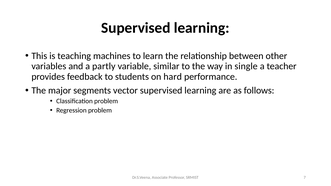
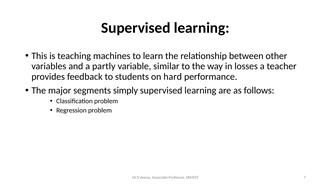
single: single -> losses (246, 66)
vector: vector -> simply (126, 91)
